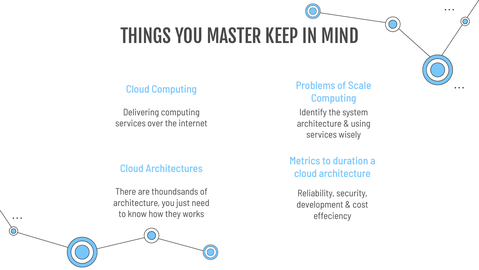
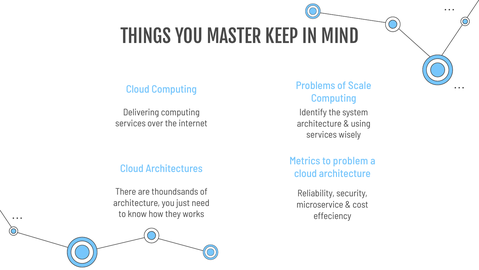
duration: duration -> problem (350, 161)
development: development -> microservice (320, 204)
